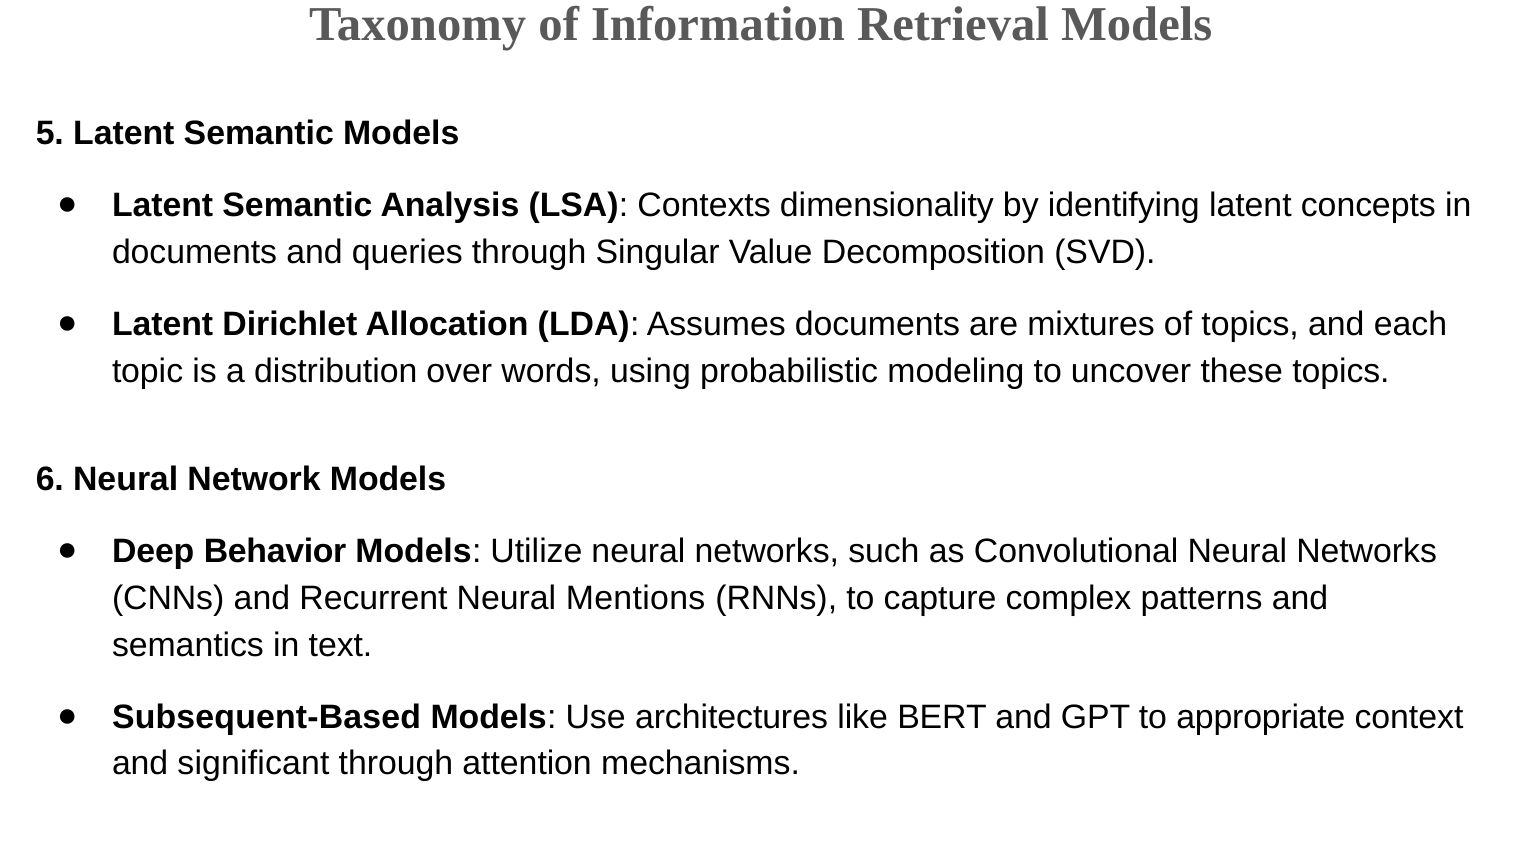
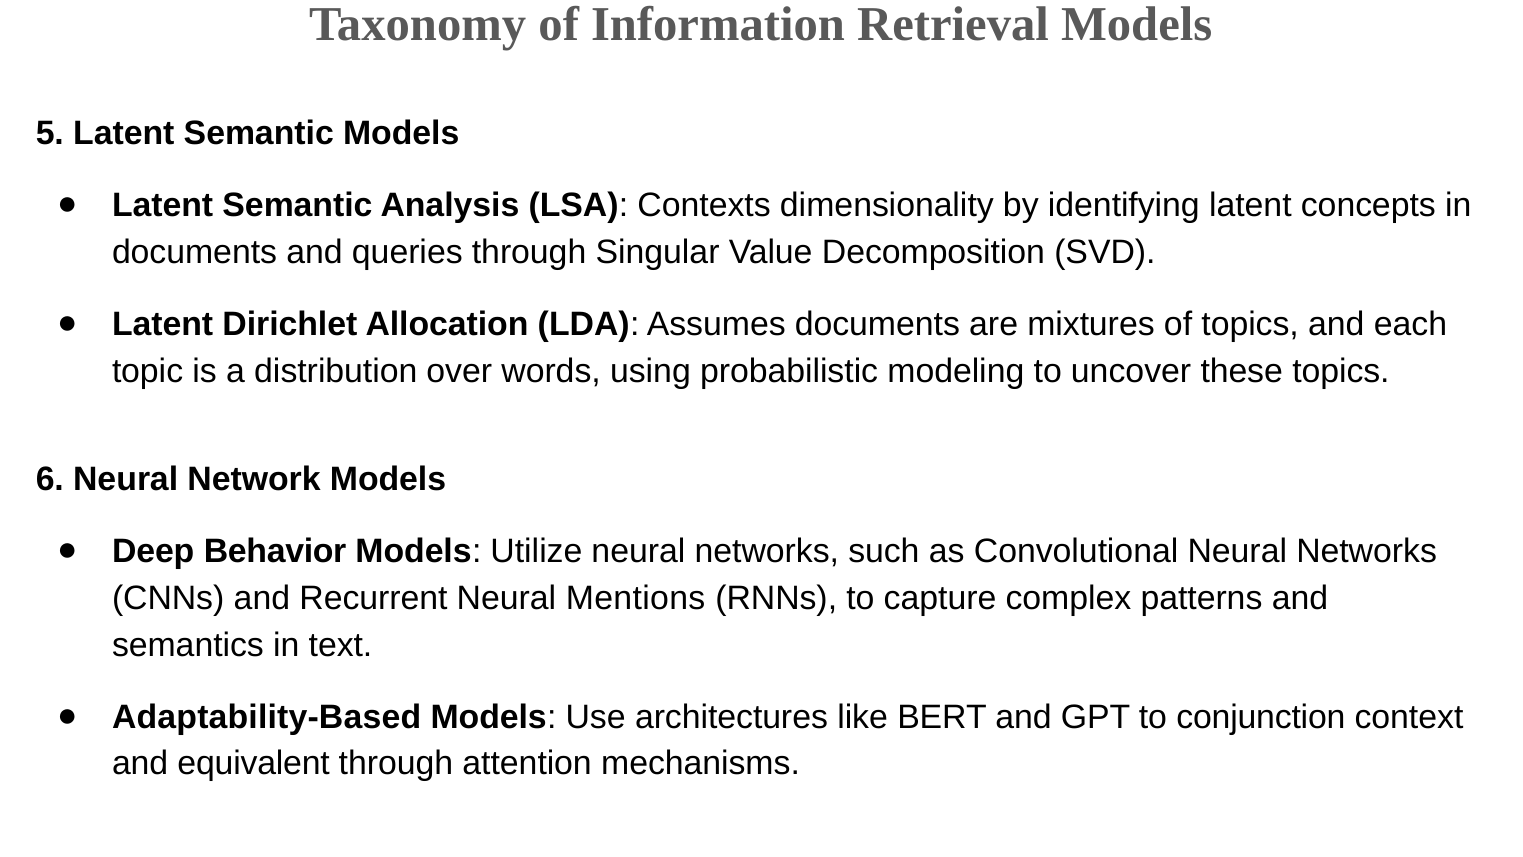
Subsequent-Based: Subsequent-Based -> Adaptability-Based (267, 717)
appropriate: appropriate -> conjunction (1261, 717)
significant: significant -> equivalent (254, 764)
